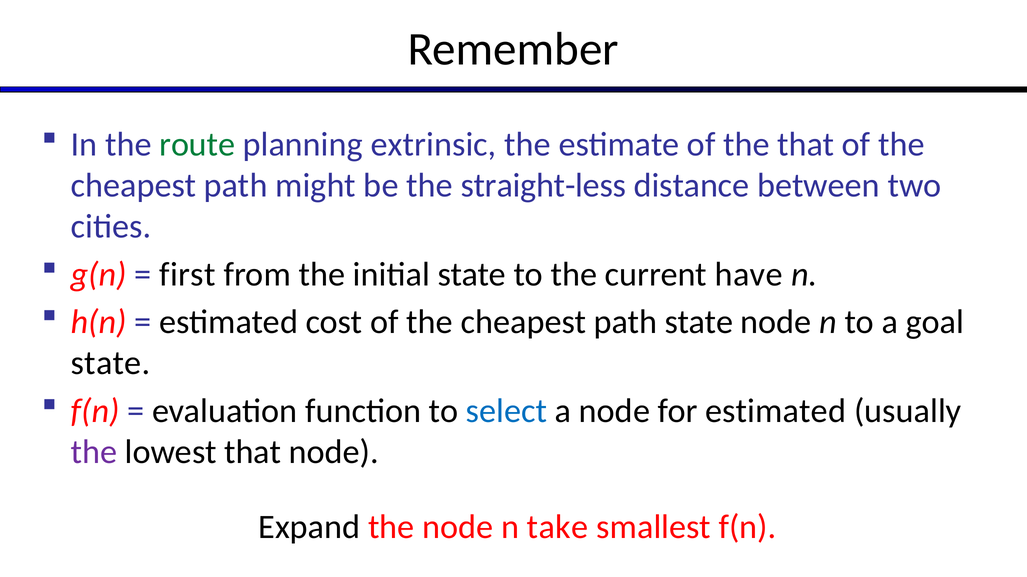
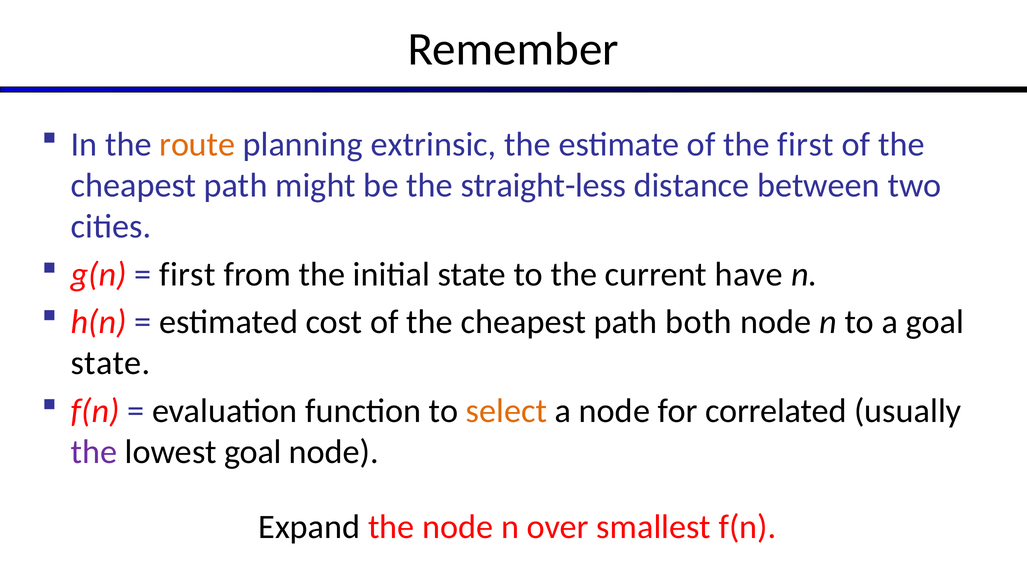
route colour: green -> orange (197, 144)
the that: that -> first (806, 144)
path state: state -> both (699, 323)
select colour: blue -> orange (506, 412)
for estimated: estimated -> correlated (776, 412)
lowest that: that -> goal (253, 453)
take: take -> over (558, 528)
